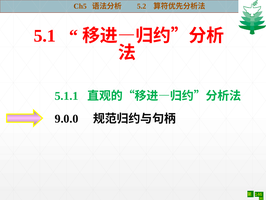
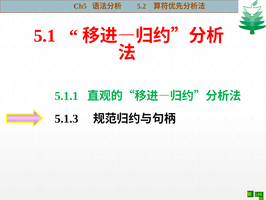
9.0.0: 9.0.0 -> 5.1.3 (67, 118)
